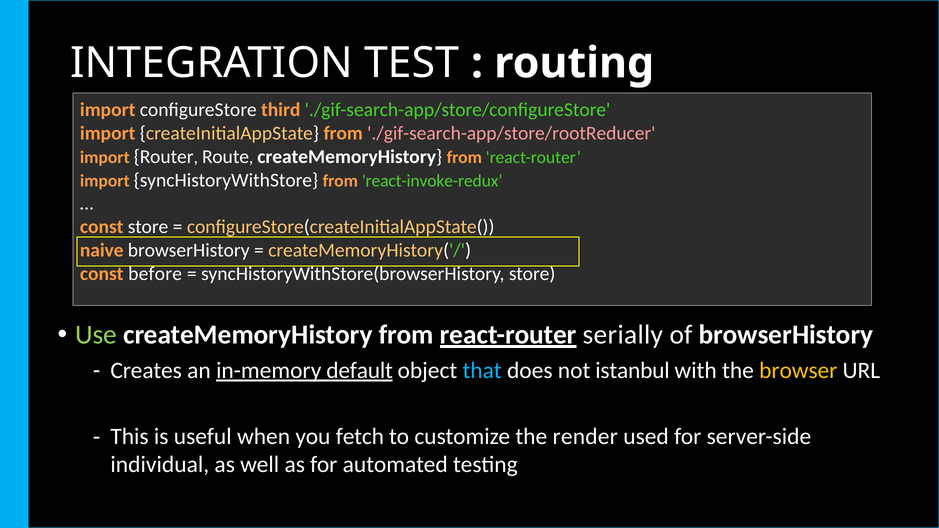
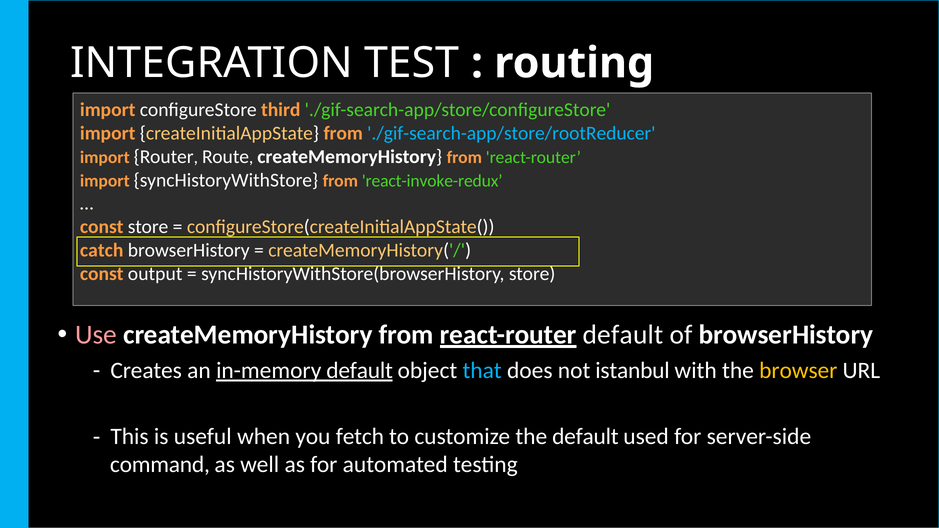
./gif-search-app/store/rootReducer colour: pink -> light blue (511, 133)
naive: naive -> catch (102, 251)
before: before -> output (155, 274)
Use colour: light green -> pink (96, 335)
react-router serially: serially -> default (623, 335)
the render: render -> default (585, 437)
individual: individual -> command (160, 465)
